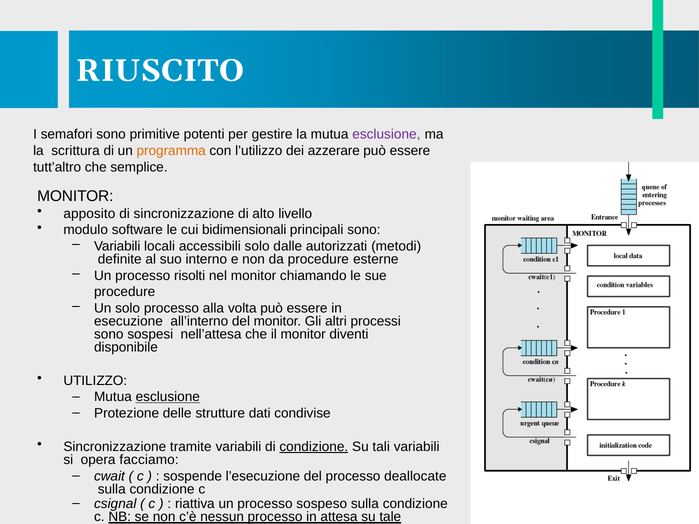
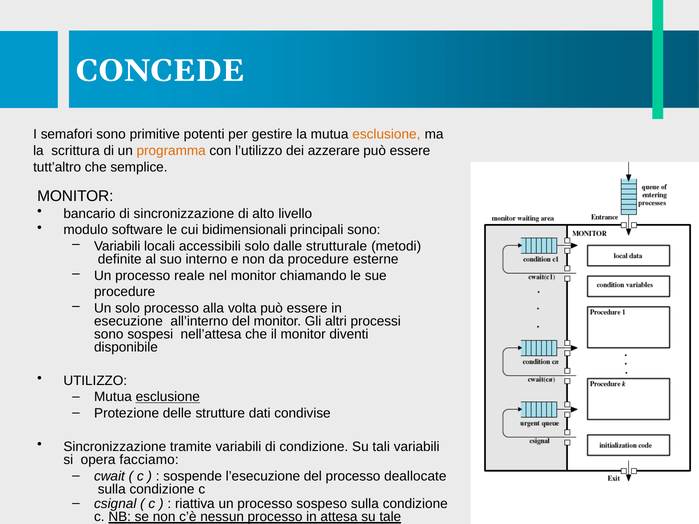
RIUSCITO: RIUSCITO -> CONCEDE (160, 71)
esclusione colour: purple -> orange (386, 134)
apposito: apposito -> bancario (89, 214)
autorizzati: autorizzati -> strutturale (337, 246)
risolti: risolti -> reale (190, 276)
condizione underline: present -> none (314, 447)
